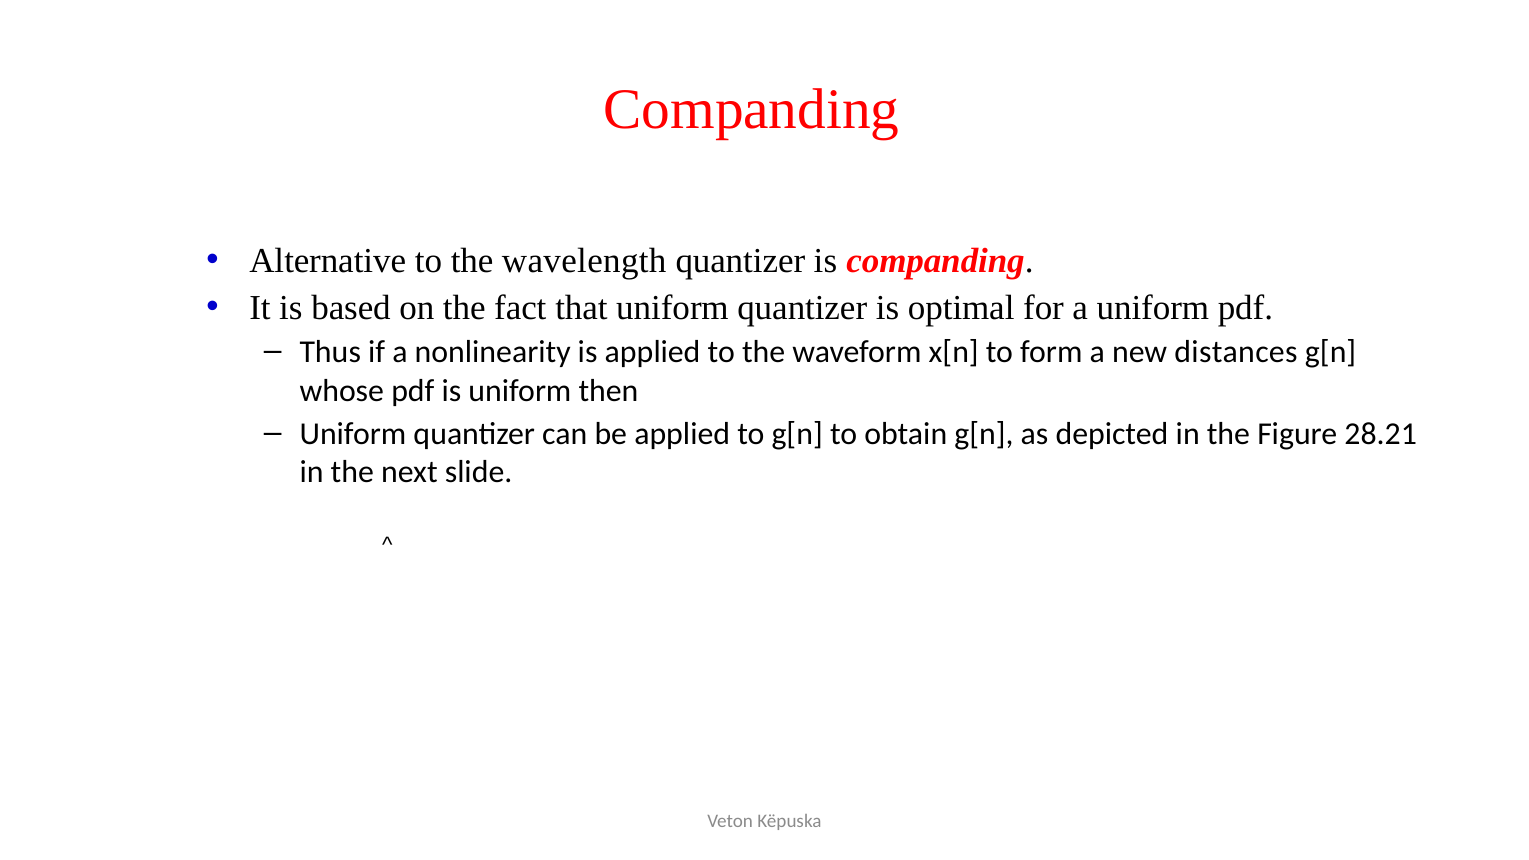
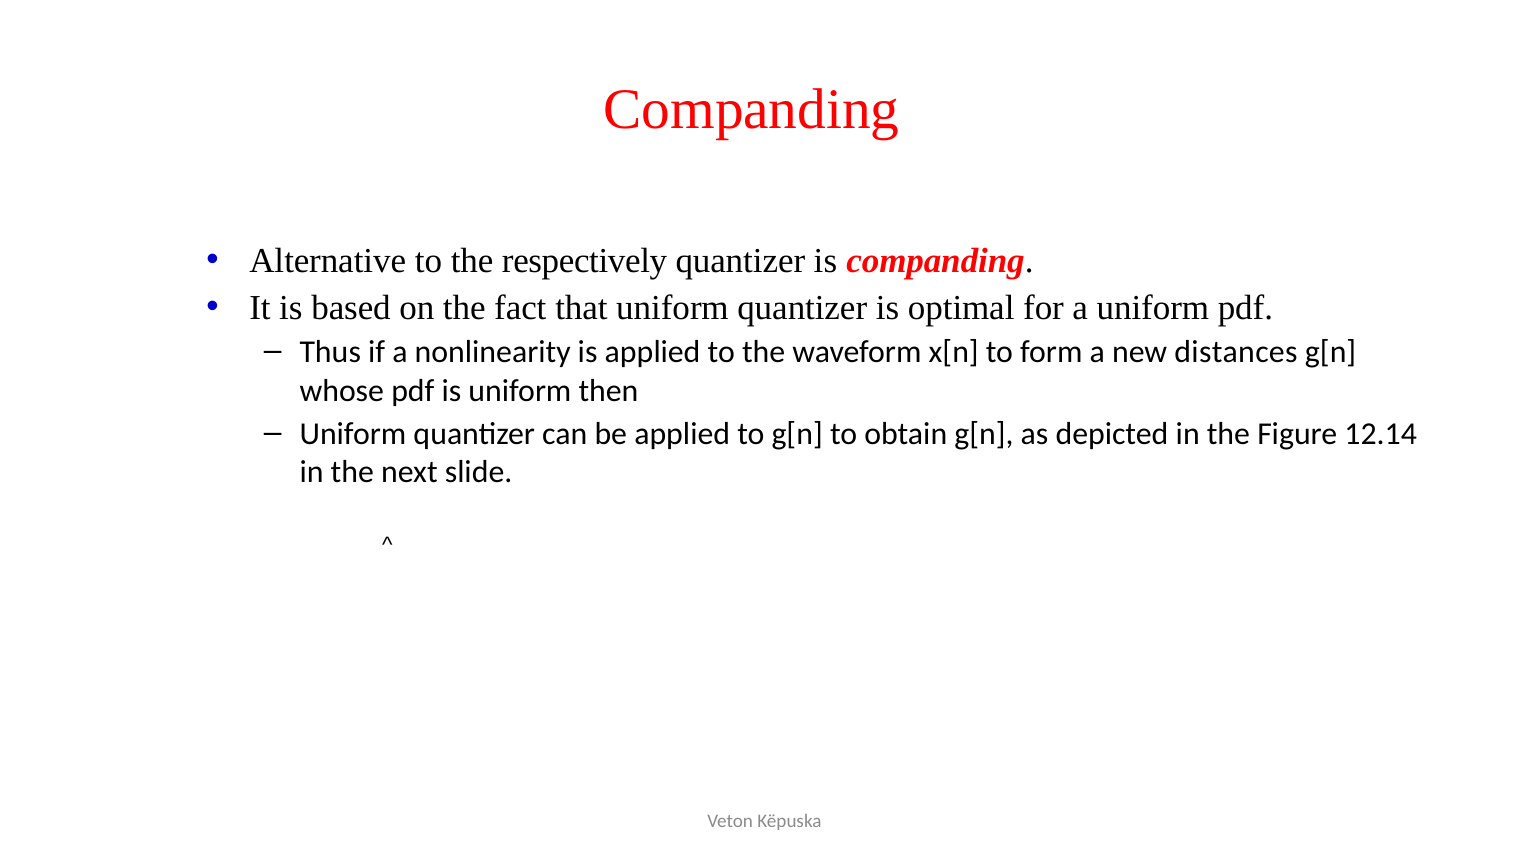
wavelength: wavelength -> respectively (585, 261)
28.21: 28.21 -> 12.14 (1381, 434)
